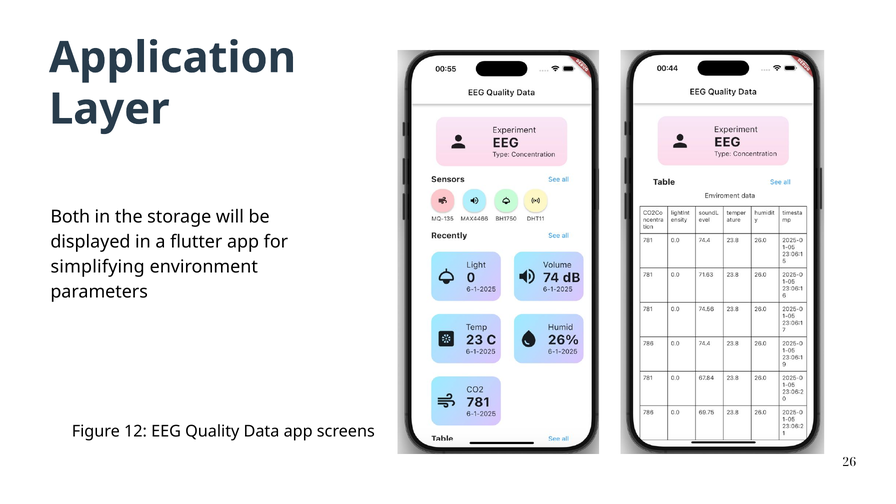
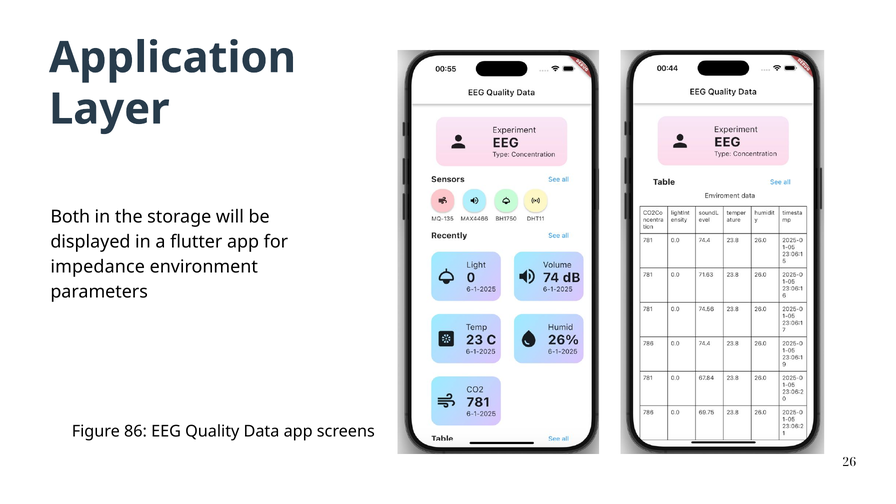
simplifying: simplifying -> impedance (98, 267)
12: 12 -> 86 (136, 431)
